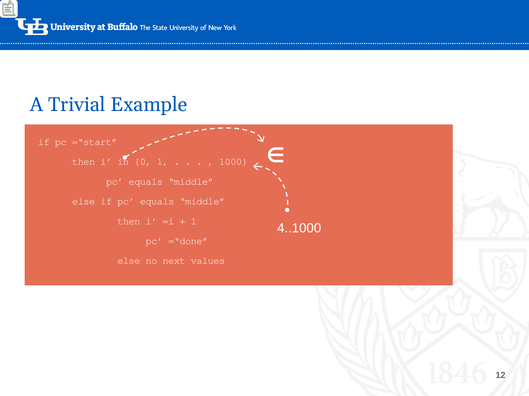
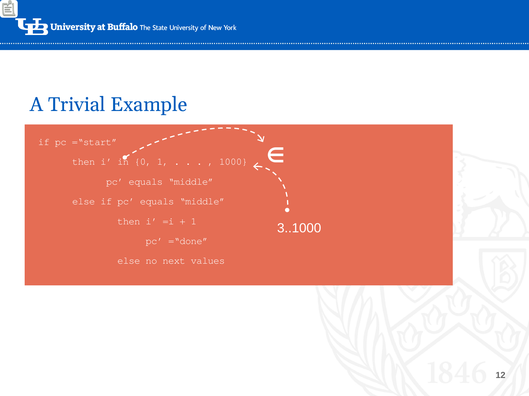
4..1000: 4..1000 -> 3..1000 (299, 229)
